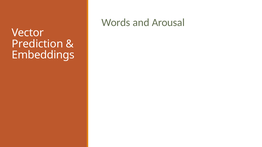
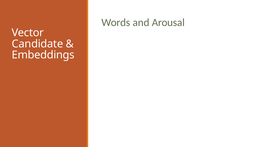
Prediction: Prediction -> Candidate (37, 44)
